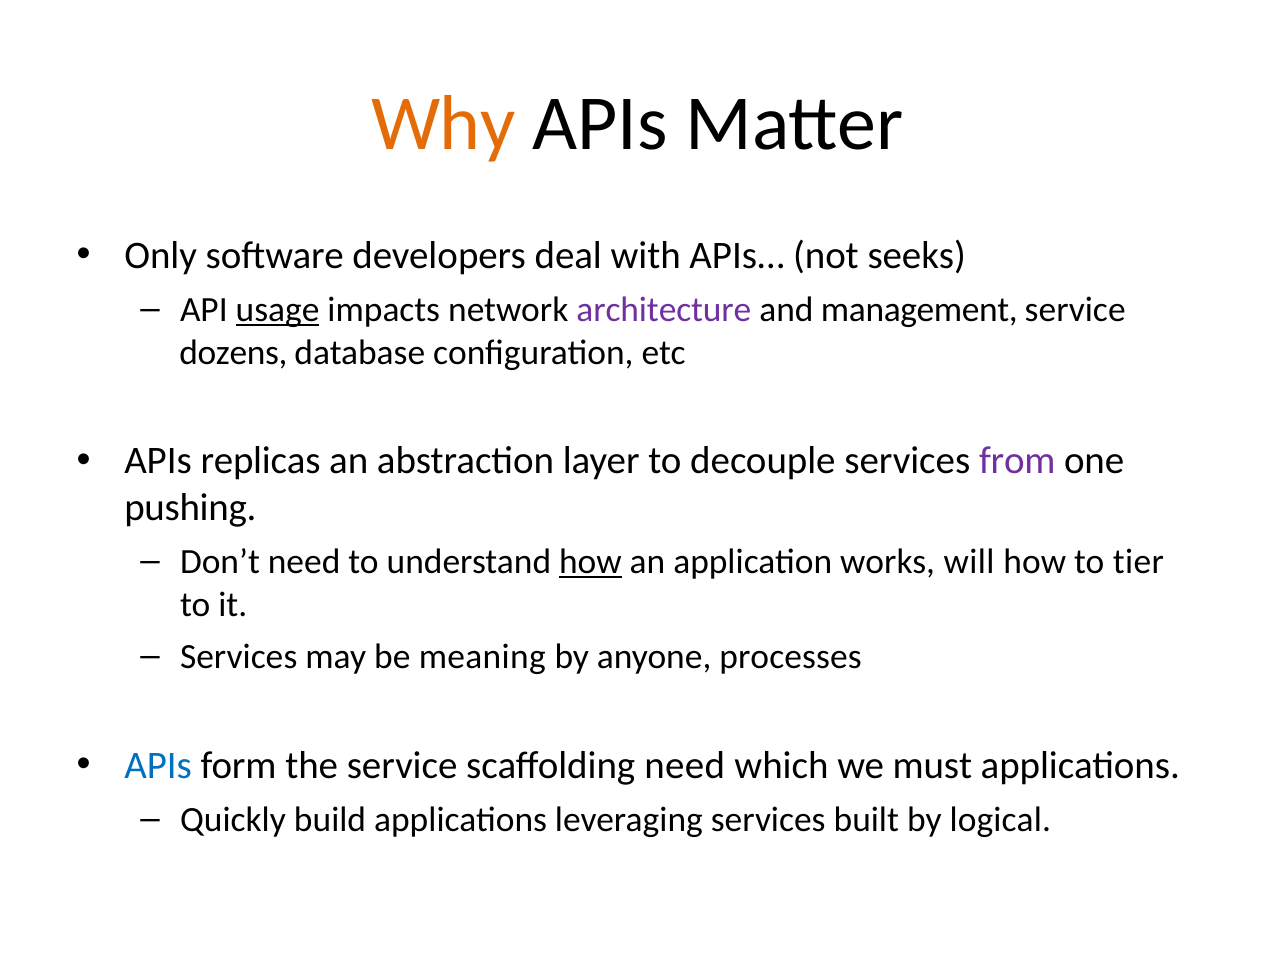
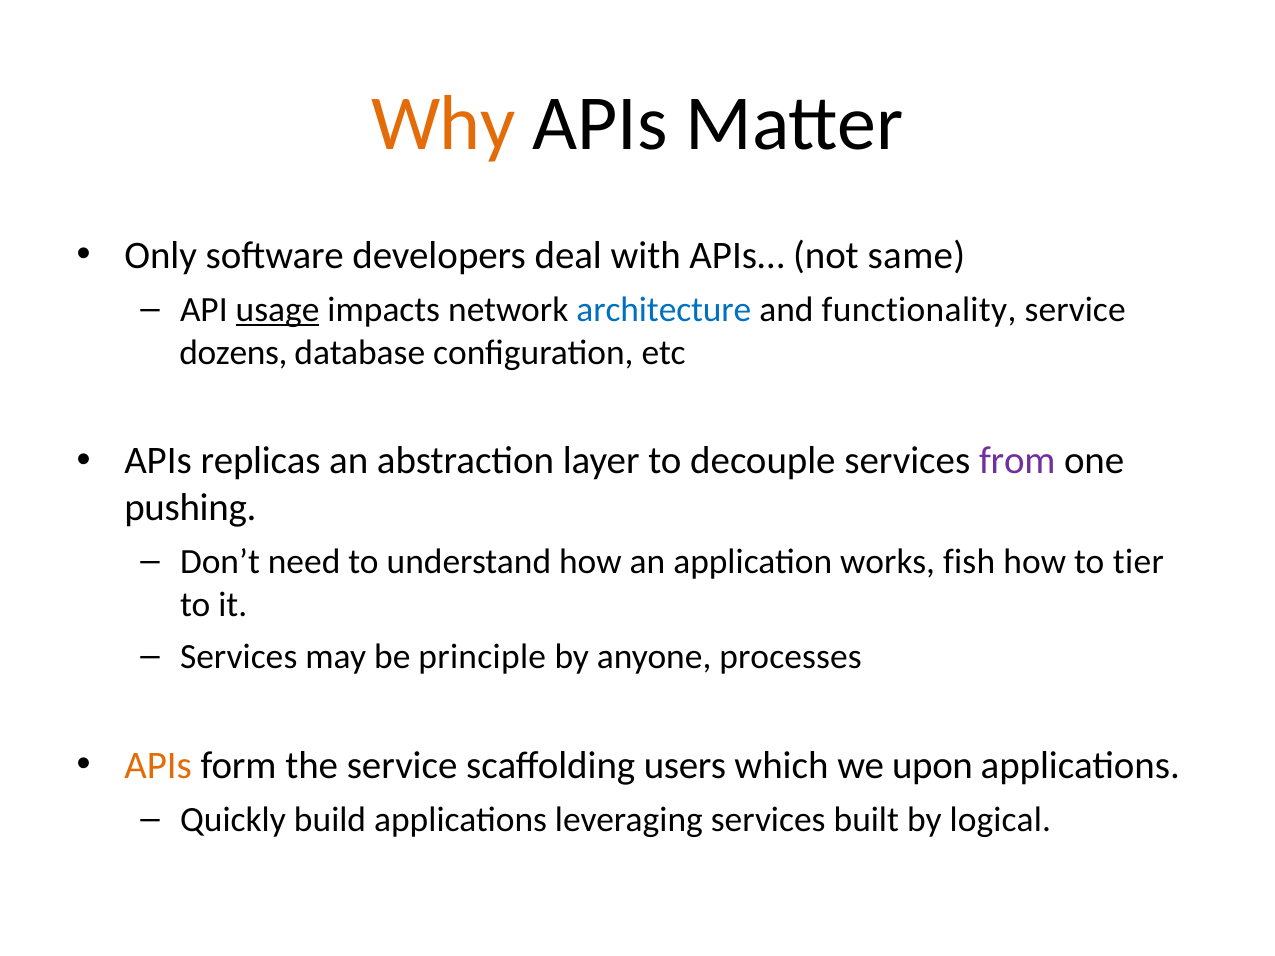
seeks: seeks -> same (916, 256)
architecture colour: purple -> blue (664, 310)
management: management -> functionality (919, 310)
how underline: present -> none (590, 562)
will: will -> fish (969, 562)
meaning: meaning -> principle (482, 657)
APIs colour: blue -> orange (158, 766)
scaffolding need: need -> users (685, 766)
must: must -> upon (933, 766)
